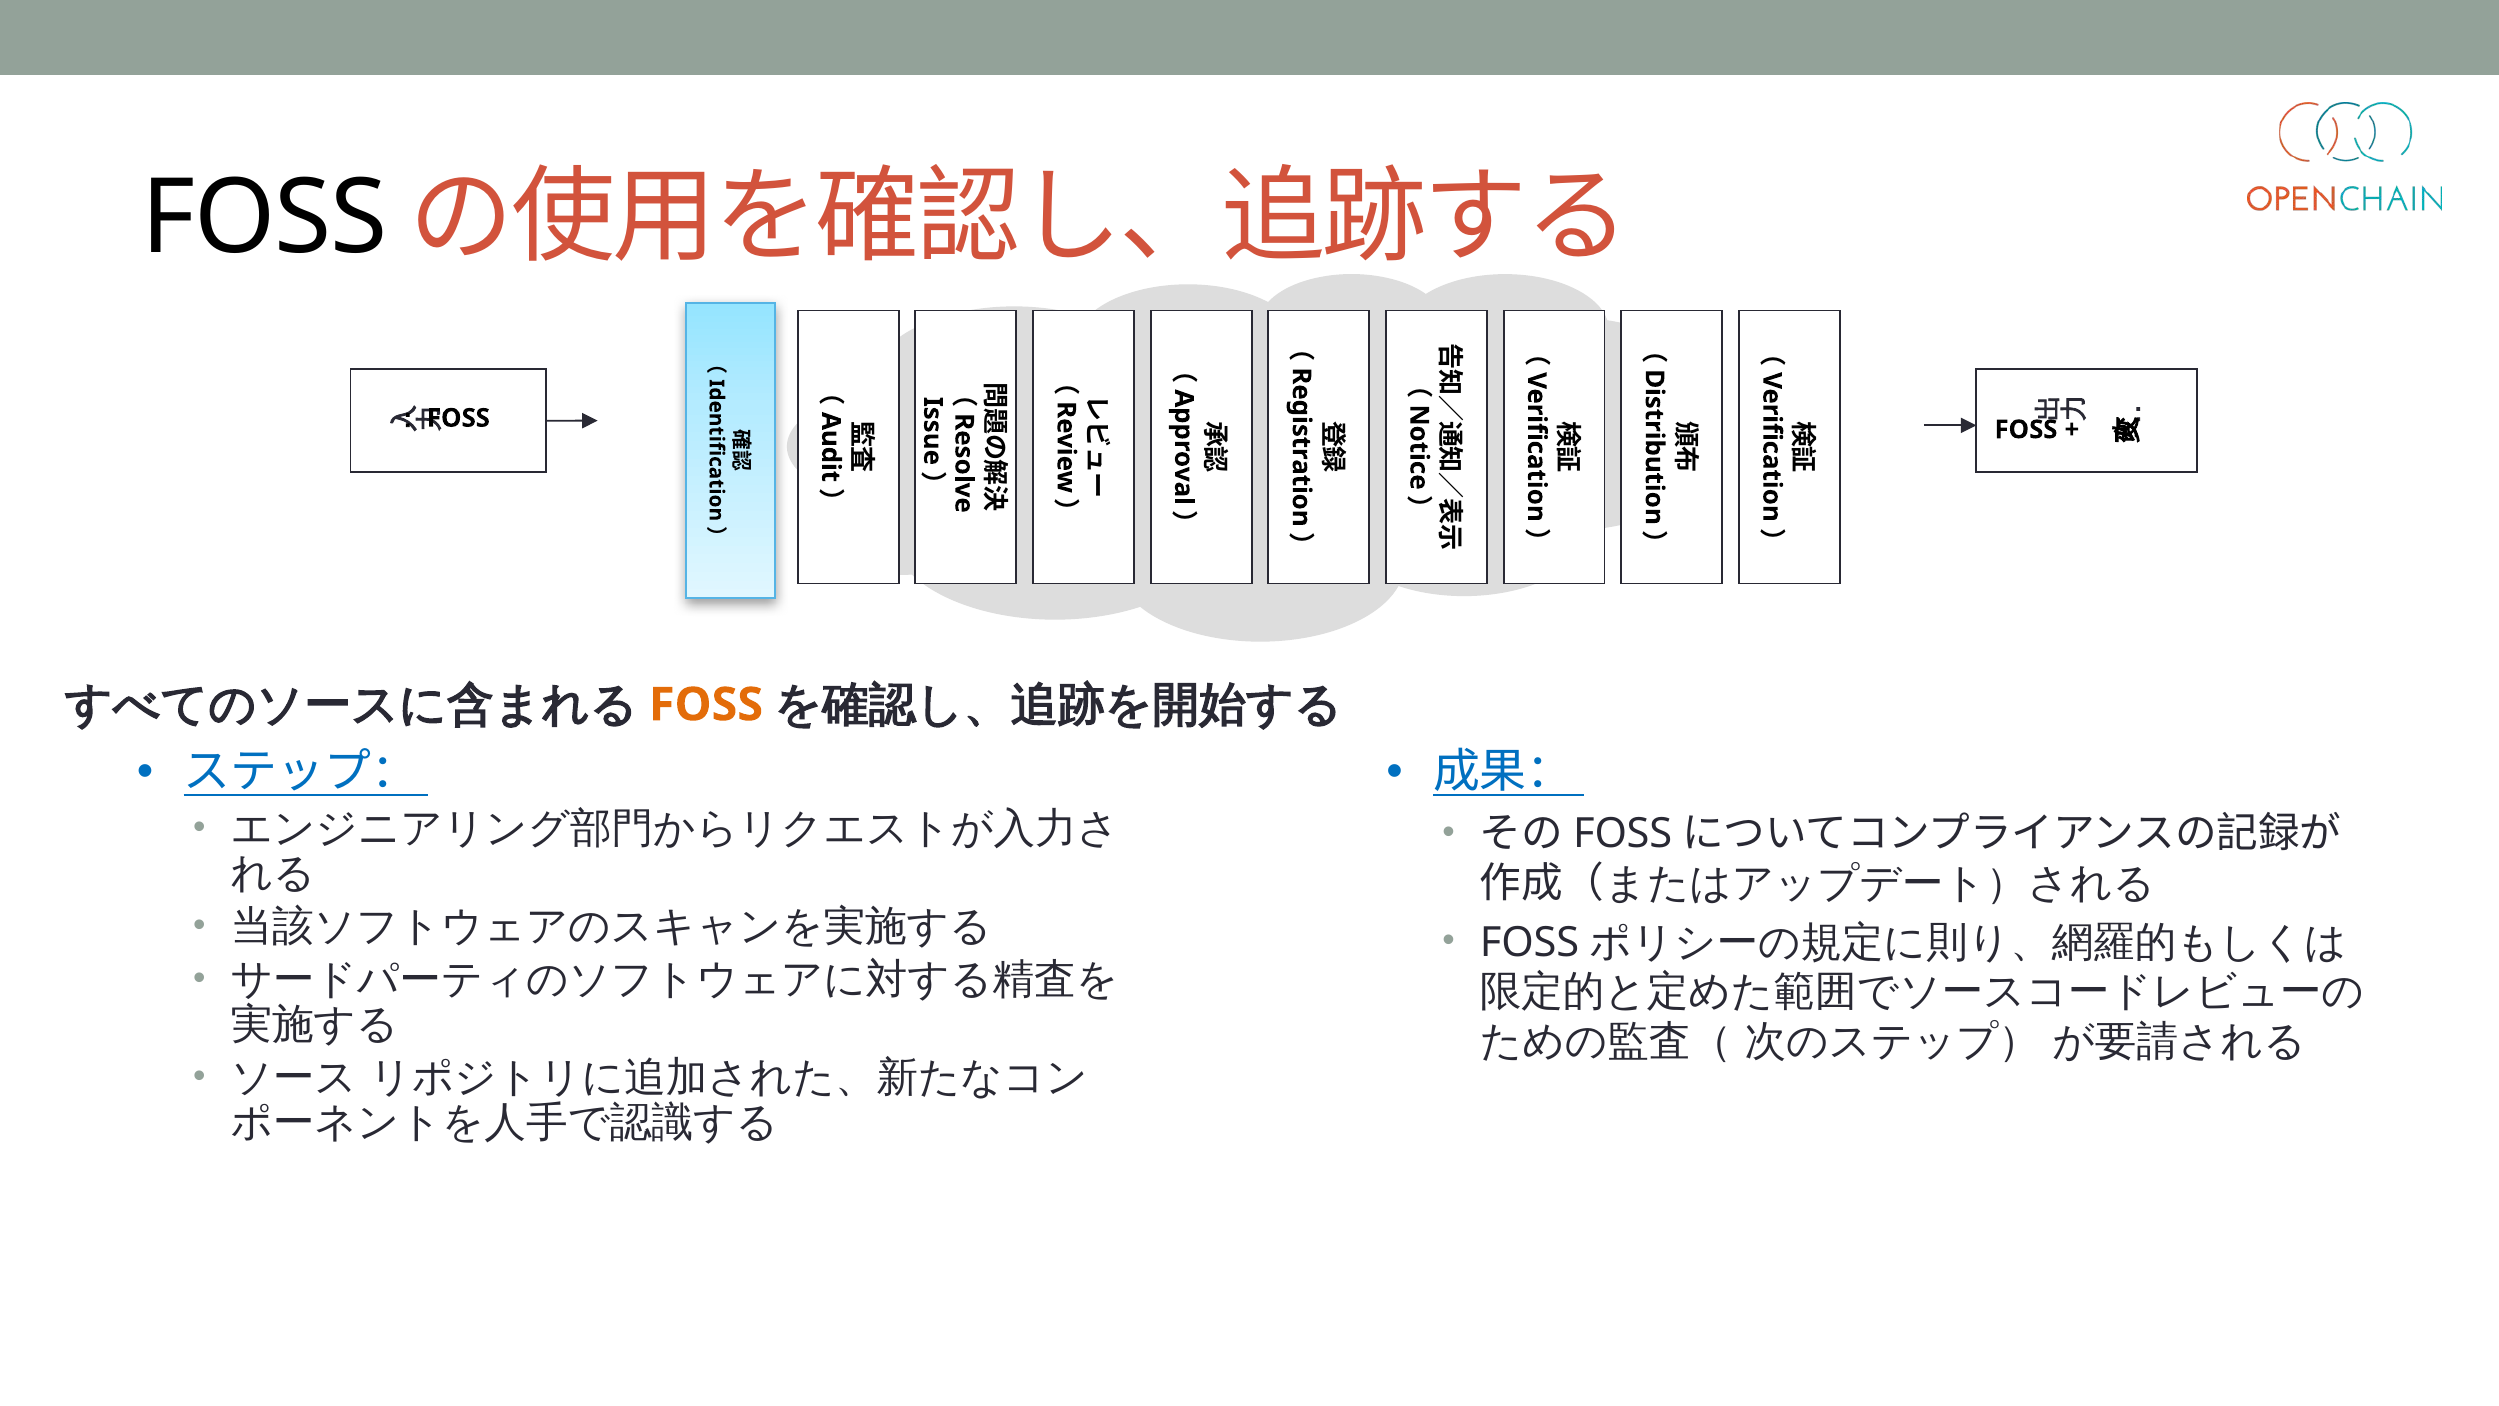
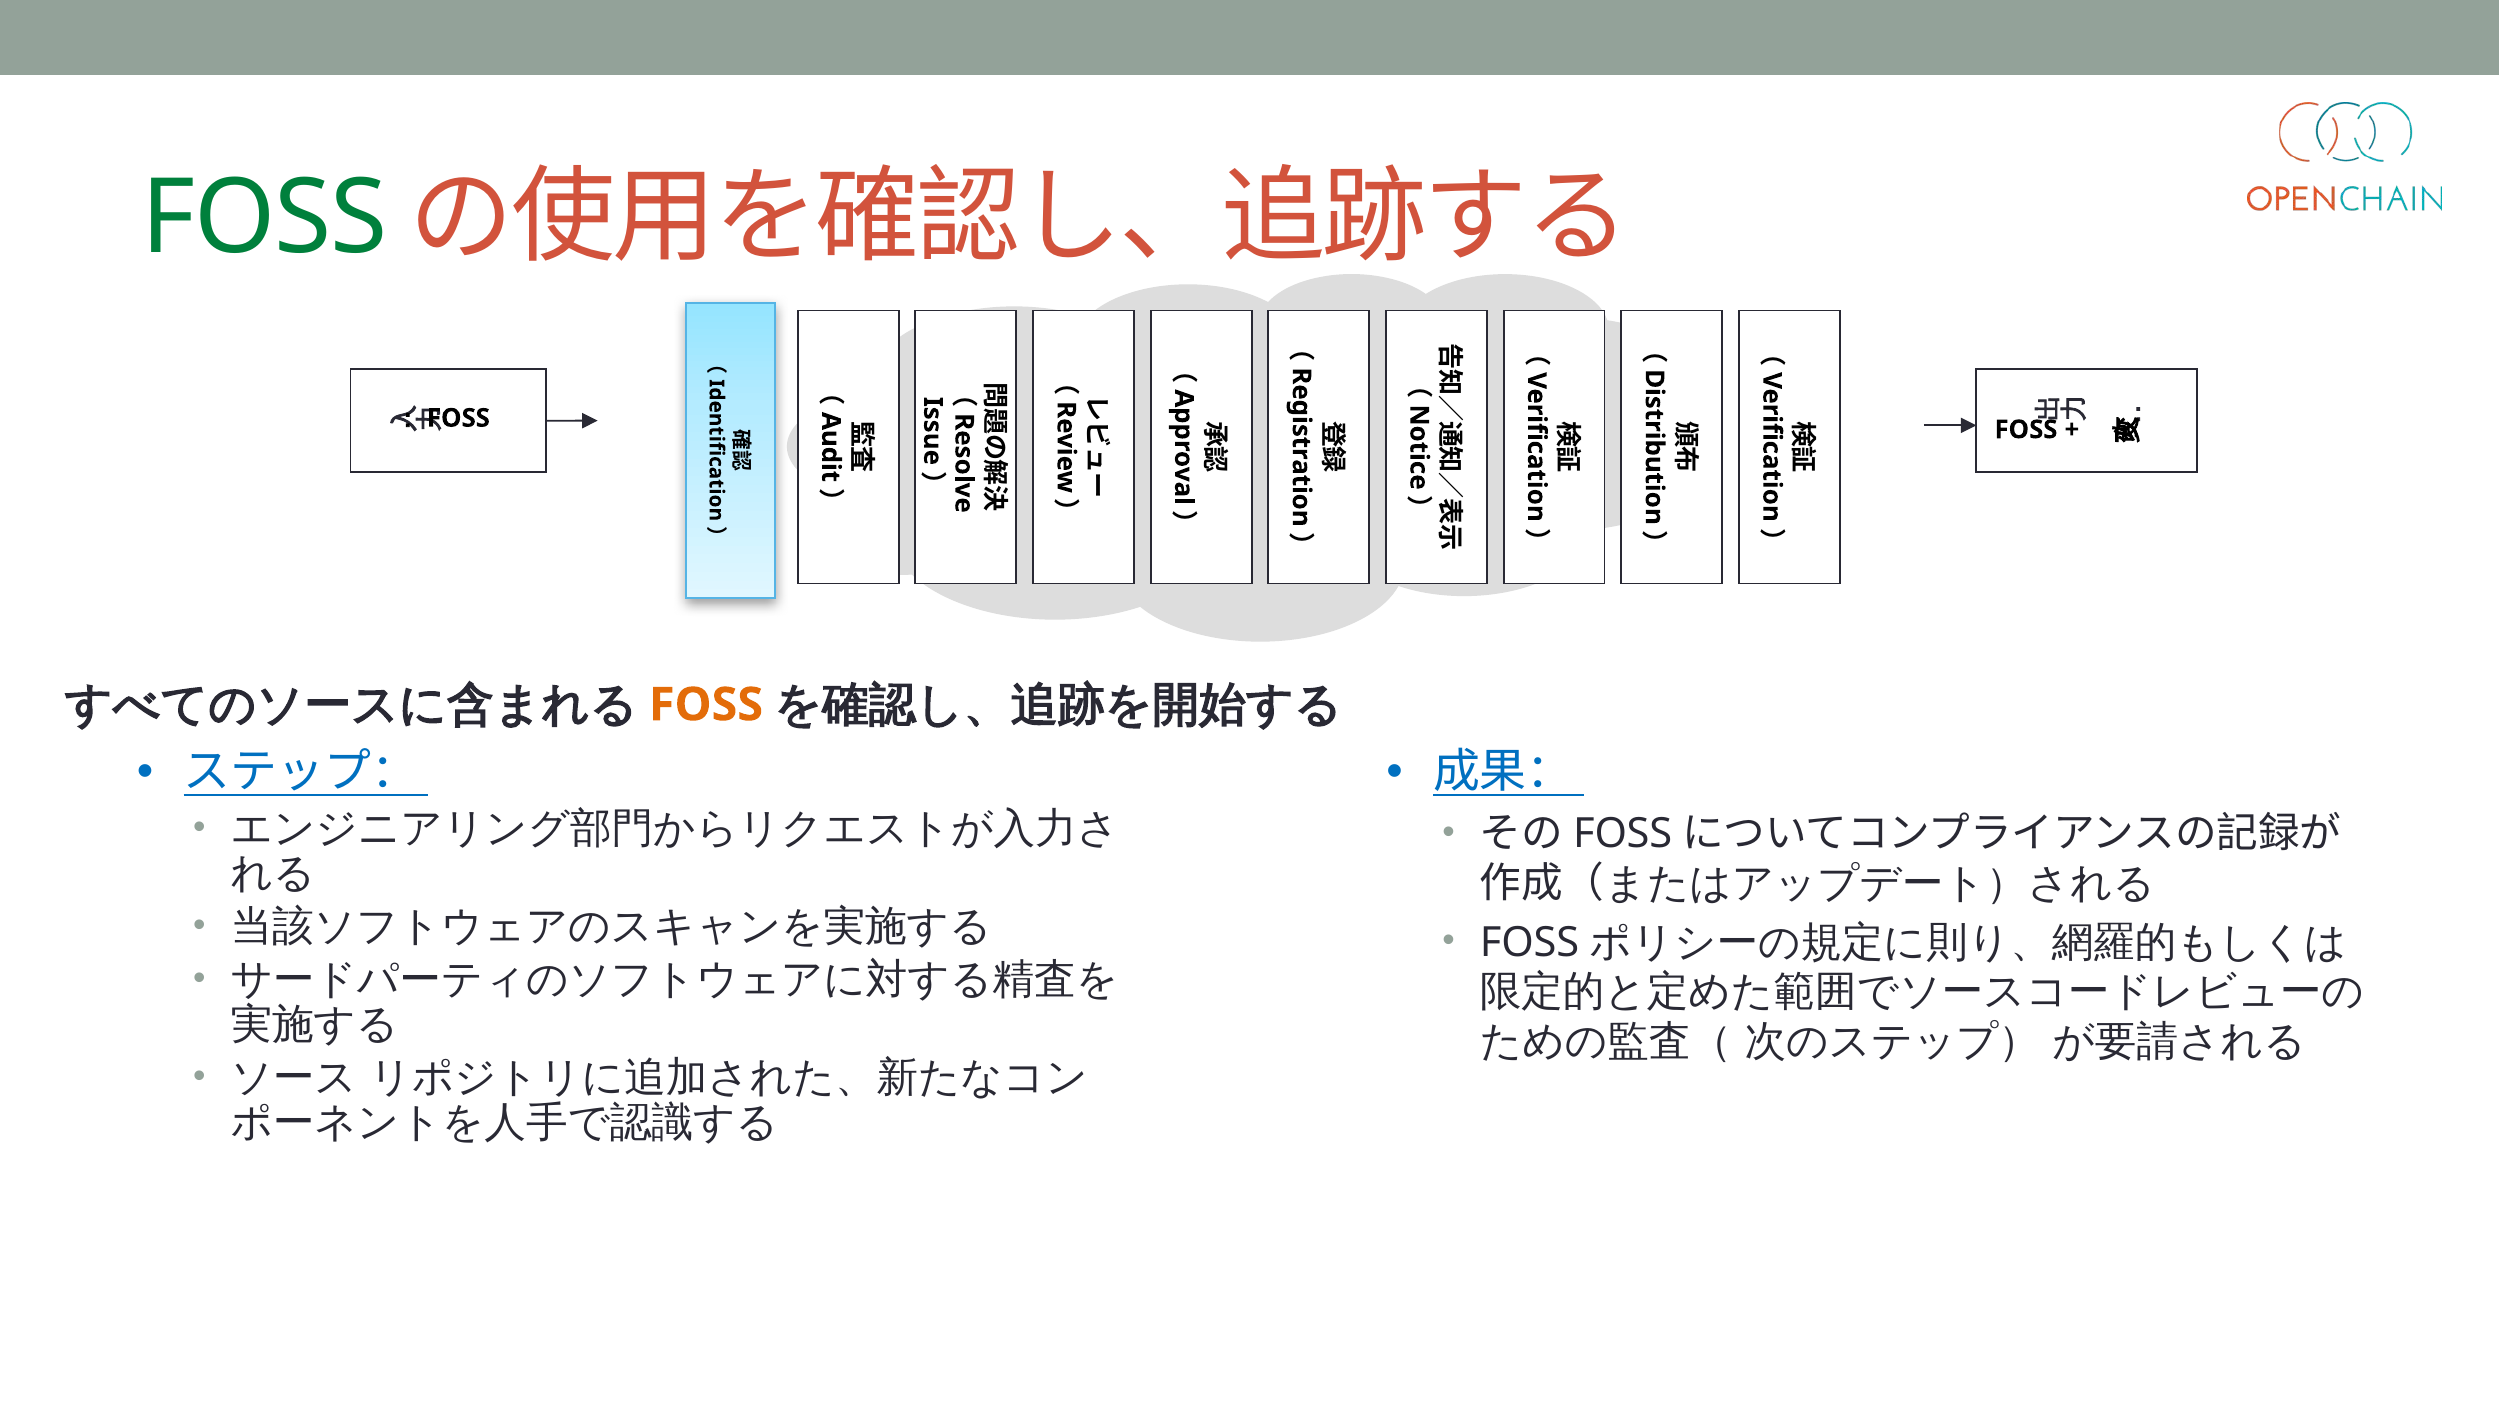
FOSS colour: black -> green (265, 218)
